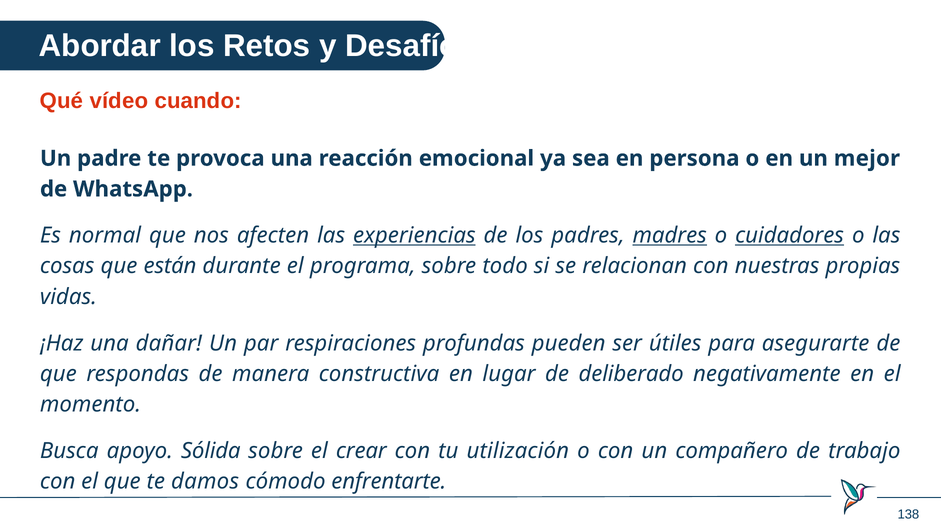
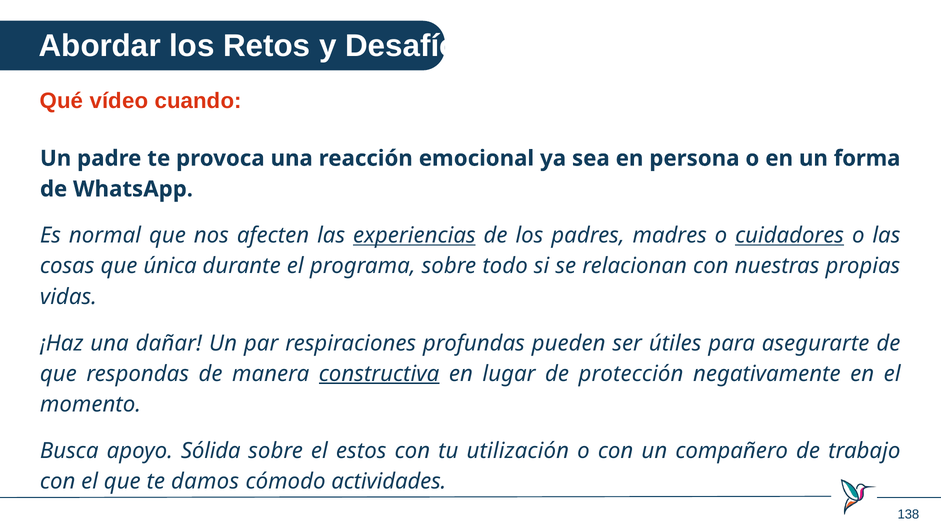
mejor: mejor -> forma (867, 158)
madres underline: present -> none (670, 235)
están: están -> única (170, 266)
constructiva underline: none -> present (379, 373)
deliberado: deliberado -> protección (631, 373)
crear: crear -> estos (361, 450)
enfrentarte: enfrentarte -> actividades (389, 481)
